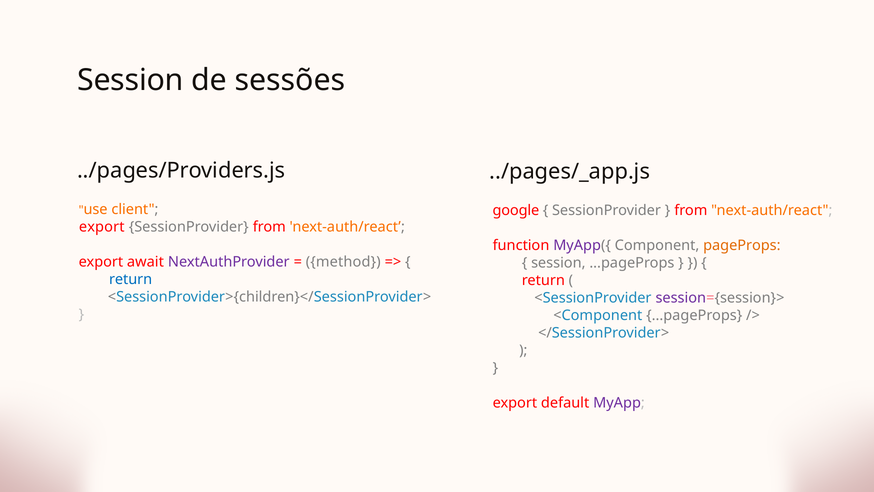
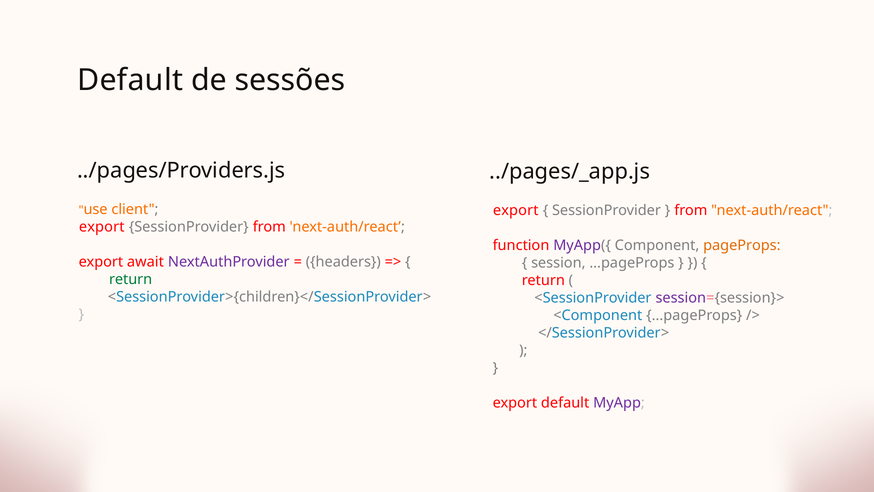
Session: Session -> Default (130, 80)
google: google -> export (516, 210)
method: method -> headers (343, 262)
return colour: blue -> green (131, 279)
